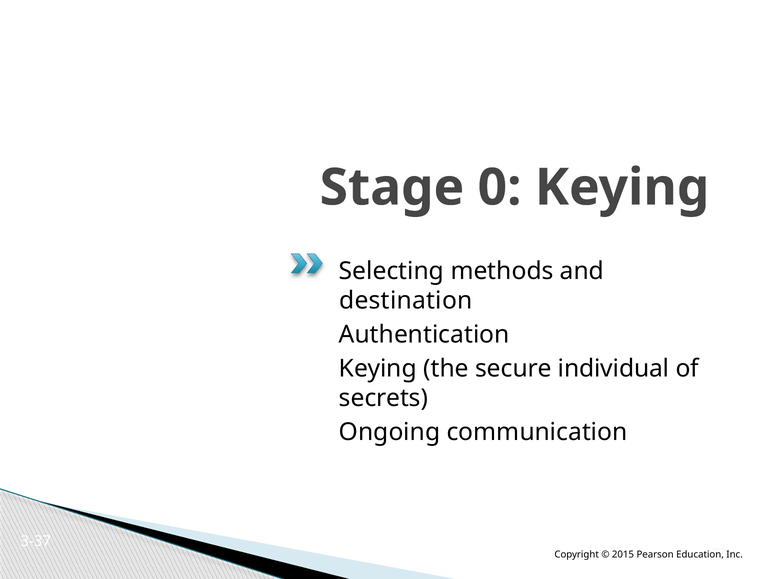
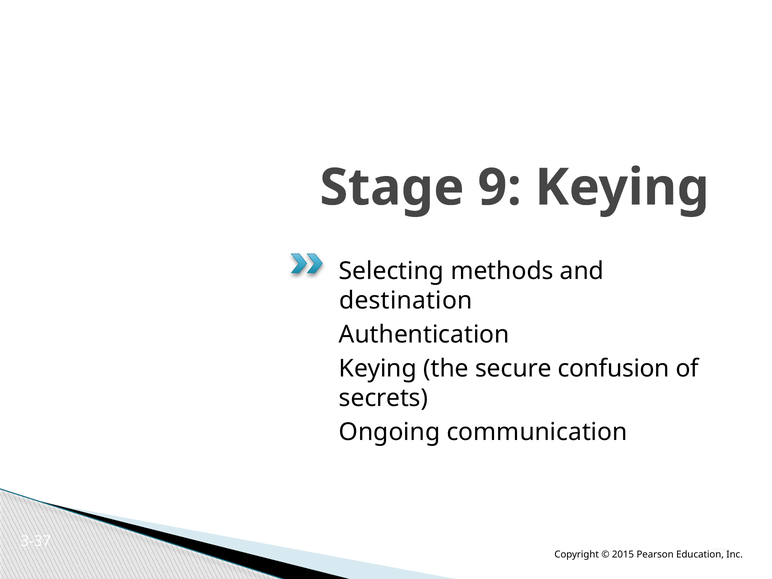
0: 0 -> 9 (500, 188)
individual: individual -> confusion (614, 369)
